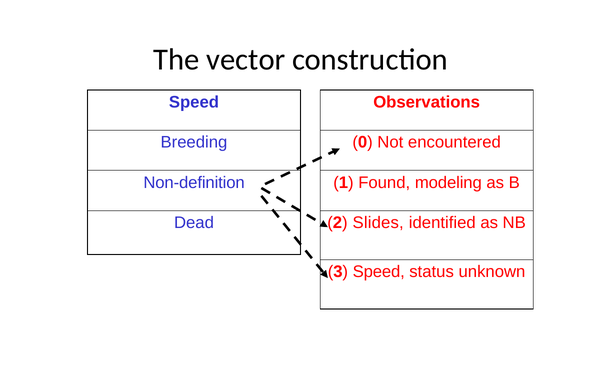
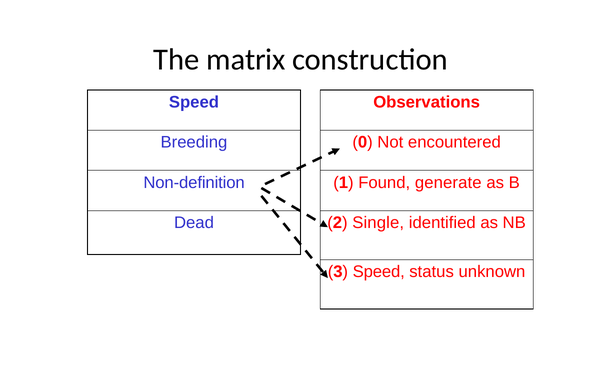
vector: vector -> matrix (246, 59)
modeling: modeling -> generate (448, 182)
Slides: Slides -> Single (378, 223)
